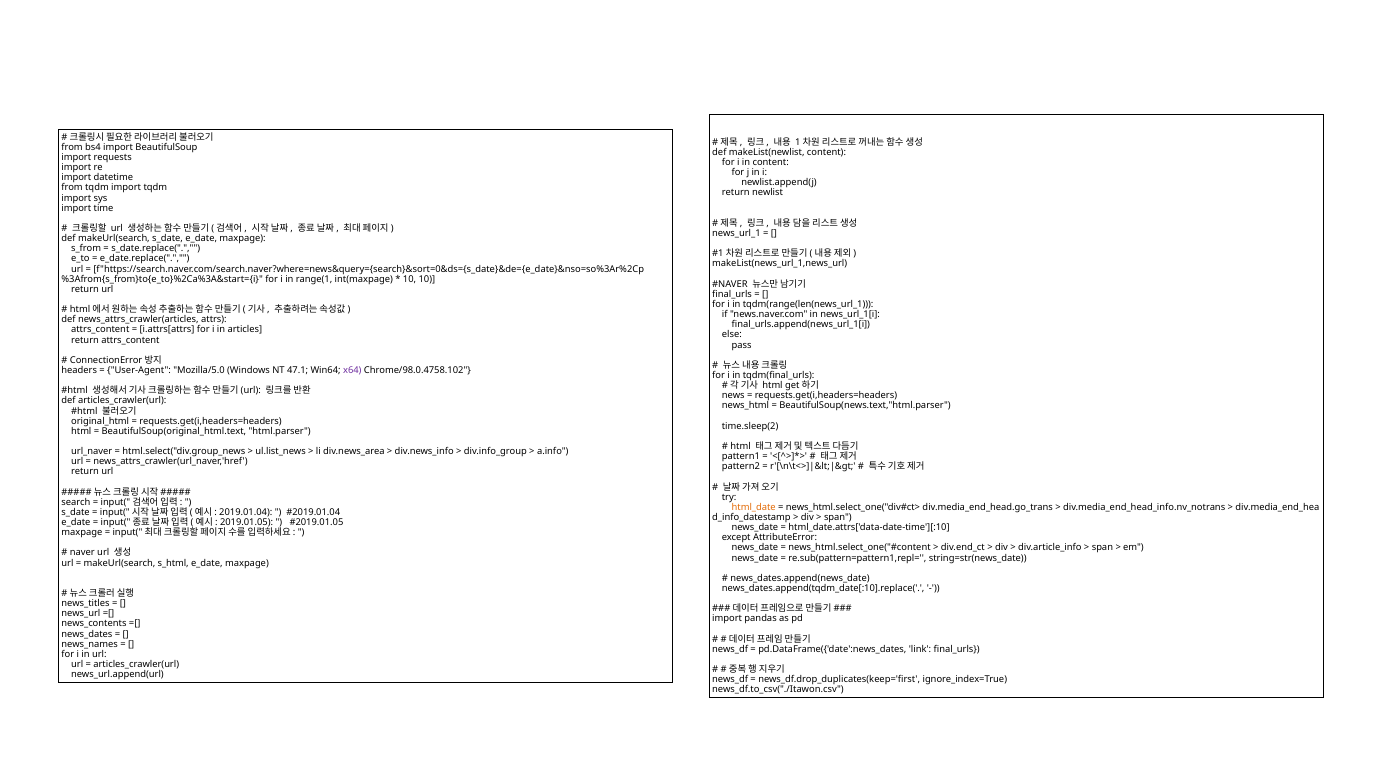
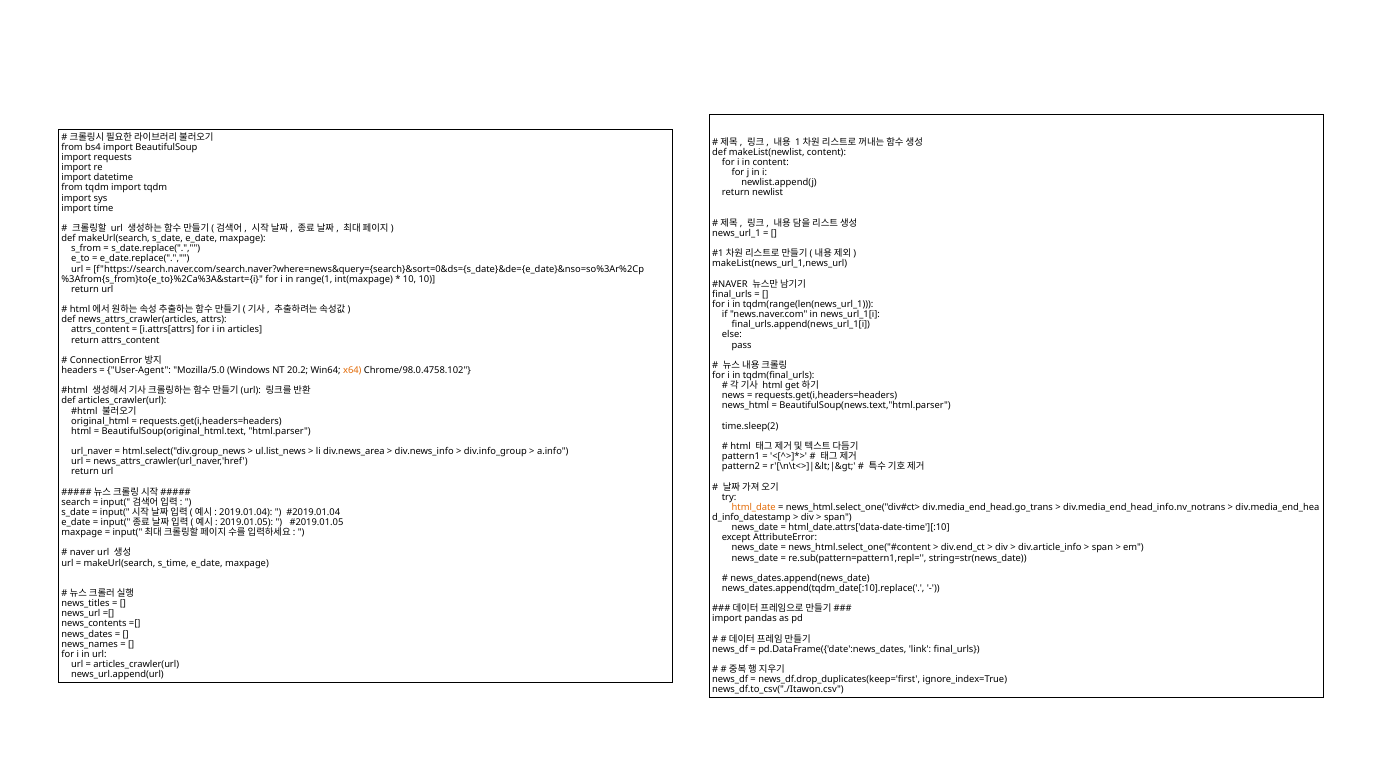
47.1: 47.1 -> 20.2 (298, 371)
x64 colour: purple -> orange (352, 371)
s_html: s_html -> s_time (173, 563)
